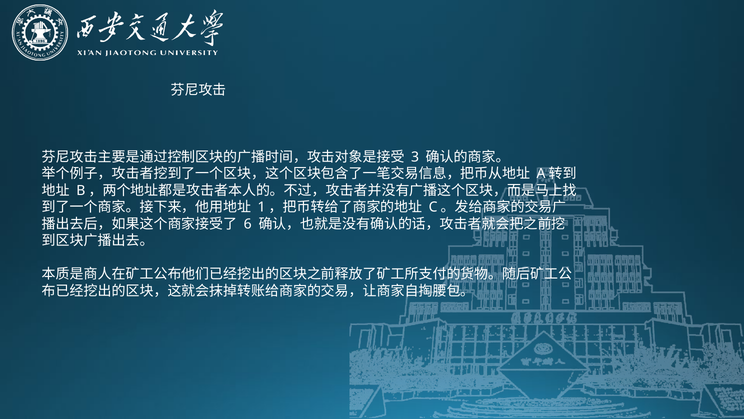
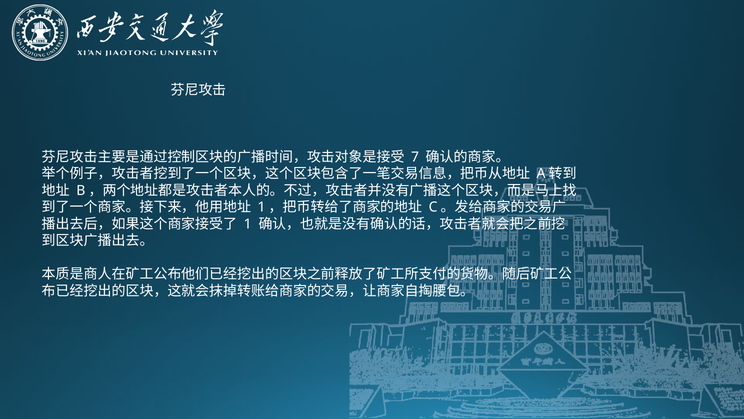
3: 3 -> 7 (415, 157)
6: 6 -> 1 (248, 224)
